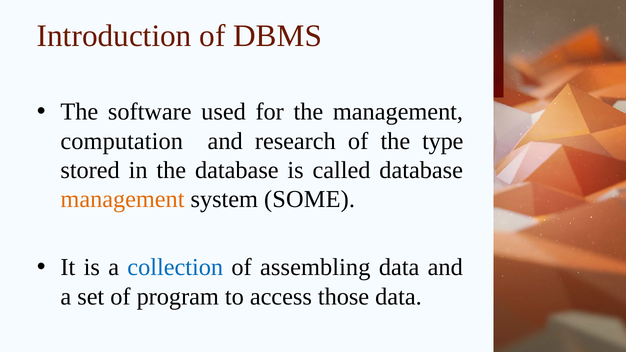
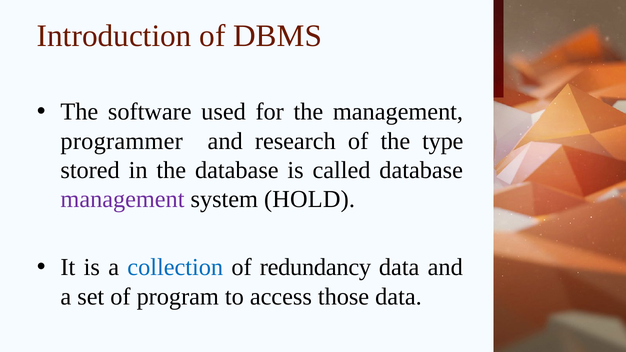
computation: computation -> programmer (122, 141)
management colour: orange -> purple (122, 199)
SOME: SOME -> HOLD (310, 199)
assembling: assembling -> redundancy (315, 267)
